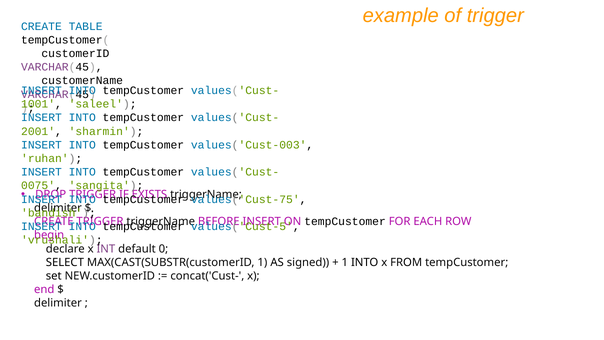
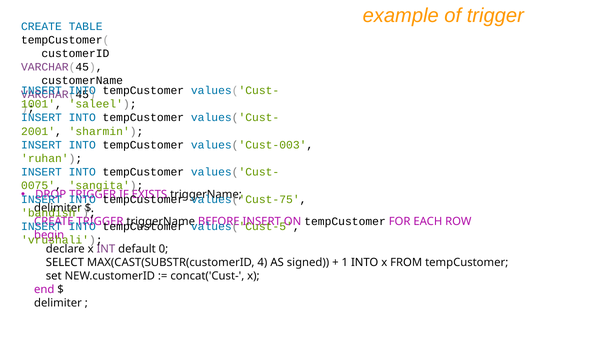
MAX(CAST(SUBSTR(customerID 1: 1 -> 4 (262, 262)
